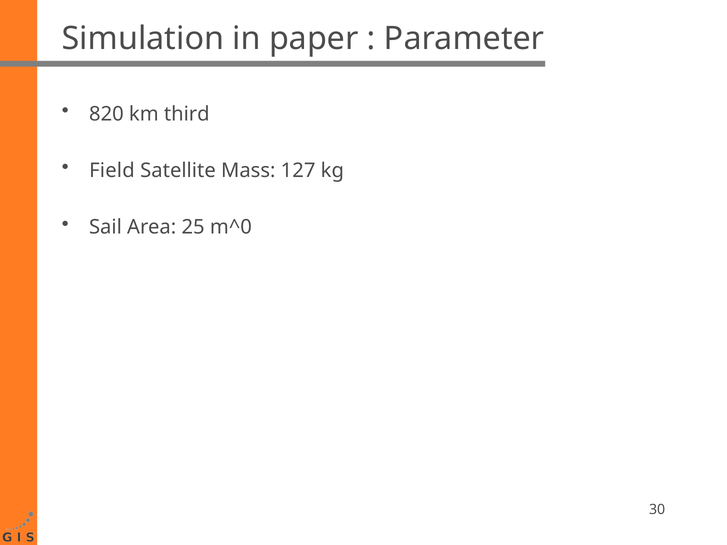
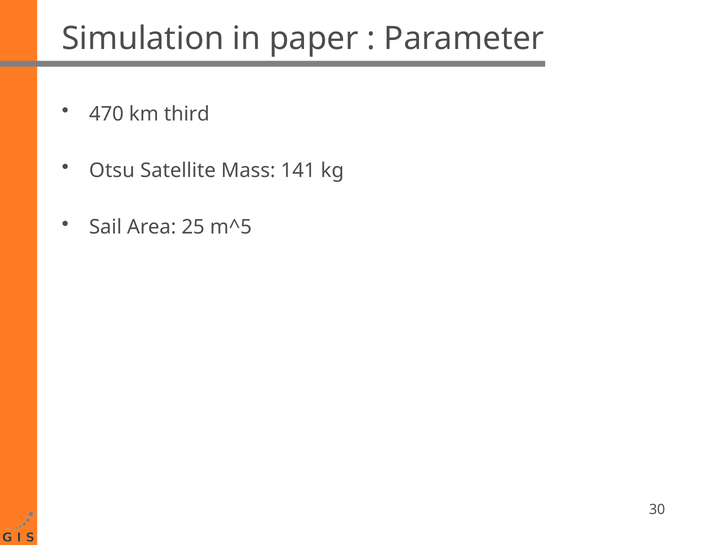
820: 820 -> 470 (106, 114)
Field: Field -> Otsu (112, 171)
127: 127 -> 141 (298, 171)
m^0: m^0 -> m^5 (231, 227)
